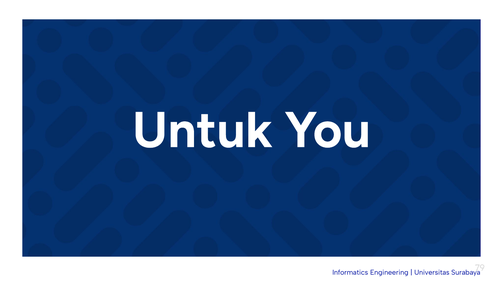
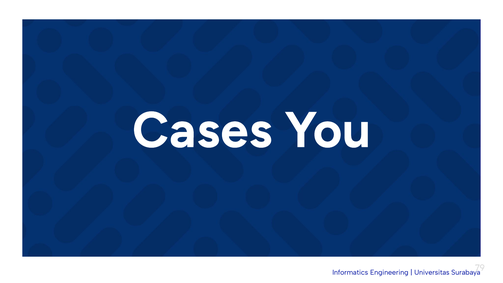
Untuk: Untuk -> Cases (202, 130)
